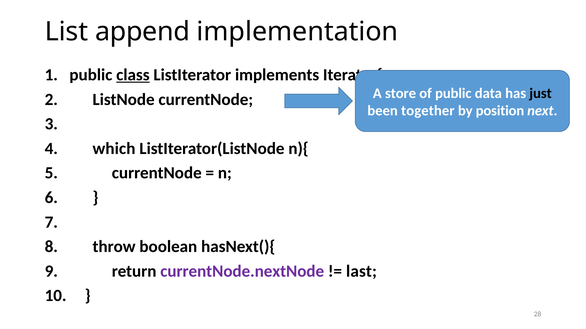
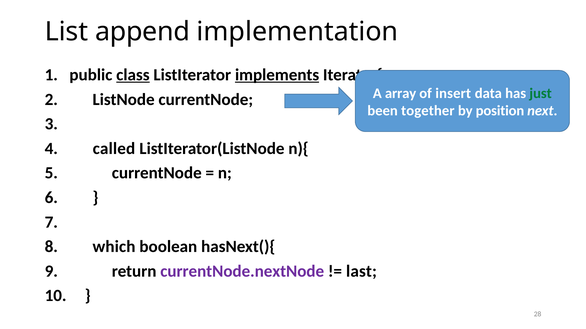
implements underline: none -> present (277, 75)
store: store -> array (401, 93)
of public: public -> insert (453, 93)
just colour: black -> green (541, 93)
which: which -> called (114, 149)
throw: throw -> which (114, 247)
